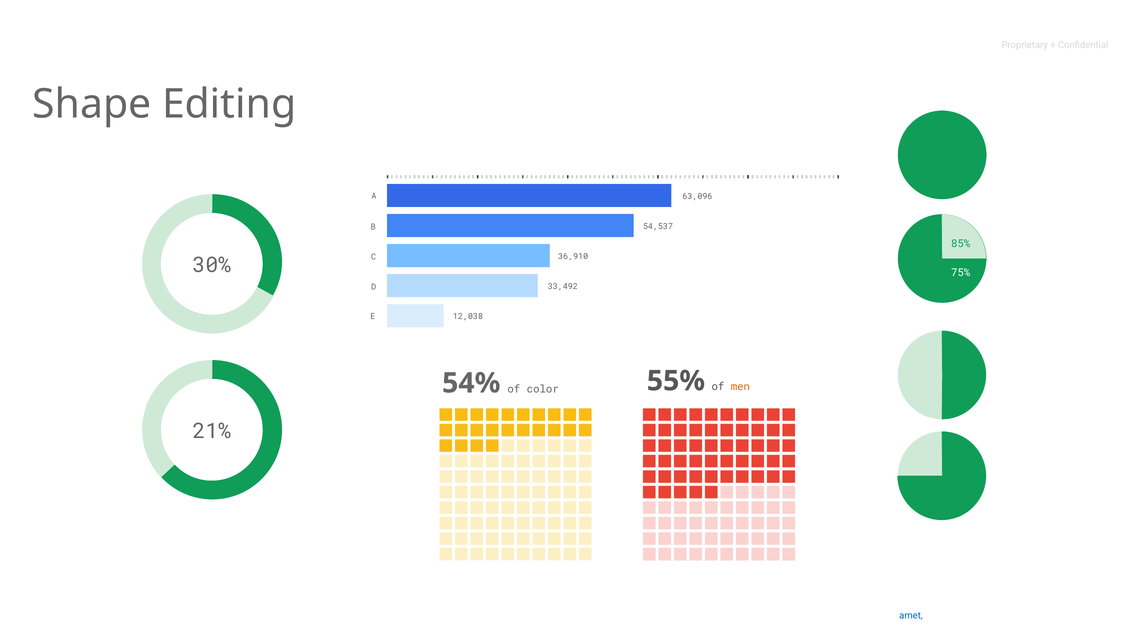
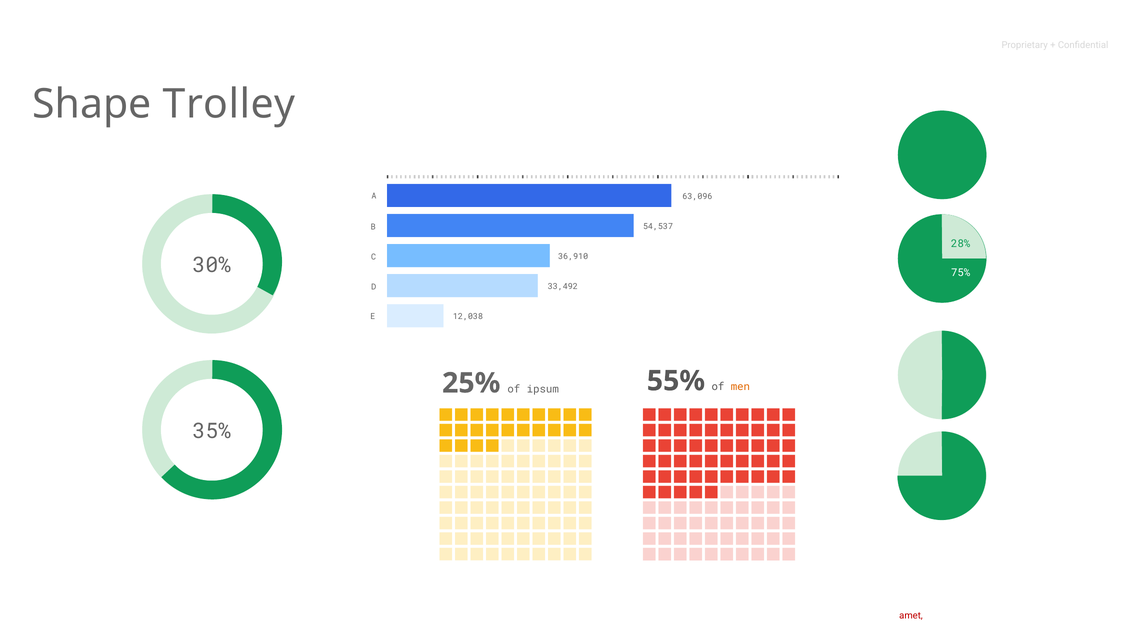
Editing: Editing -> Trolley (229, 104)
85%: 85% -> 28% (961, 244)
54%: 54% -> 25% (471, 383)
of color: color -> ipsum (543, 389)
21%: 21% -> 35% (212, 431)
amet colour: blue -> red (911, 616)
